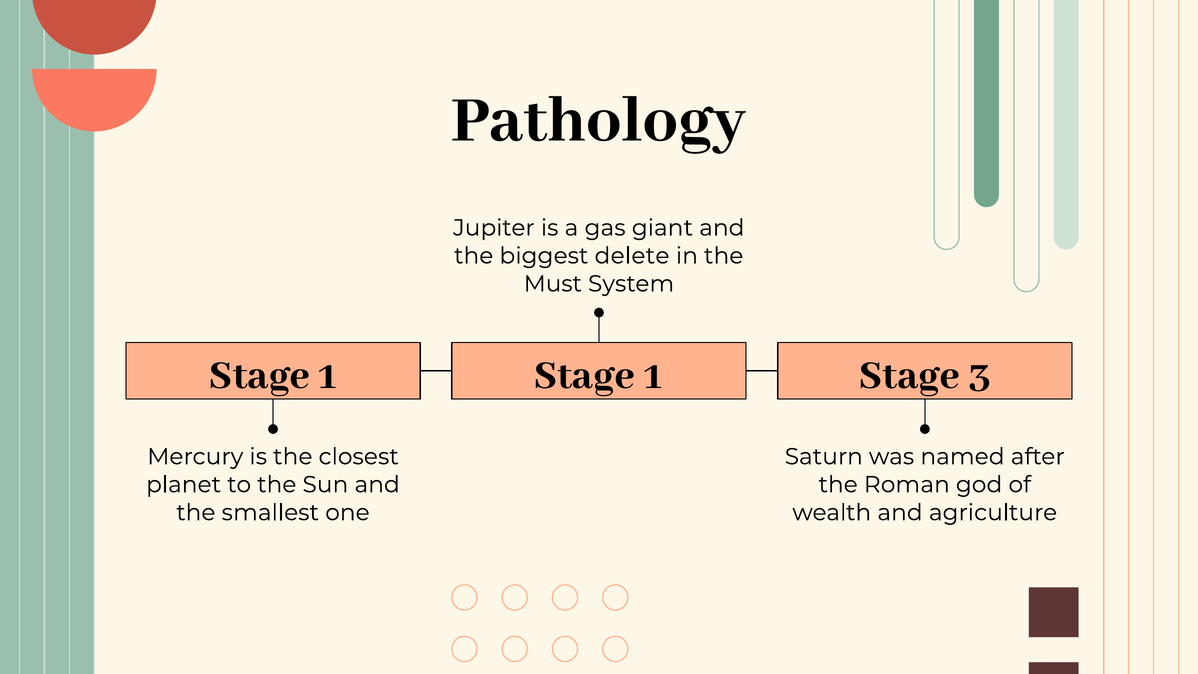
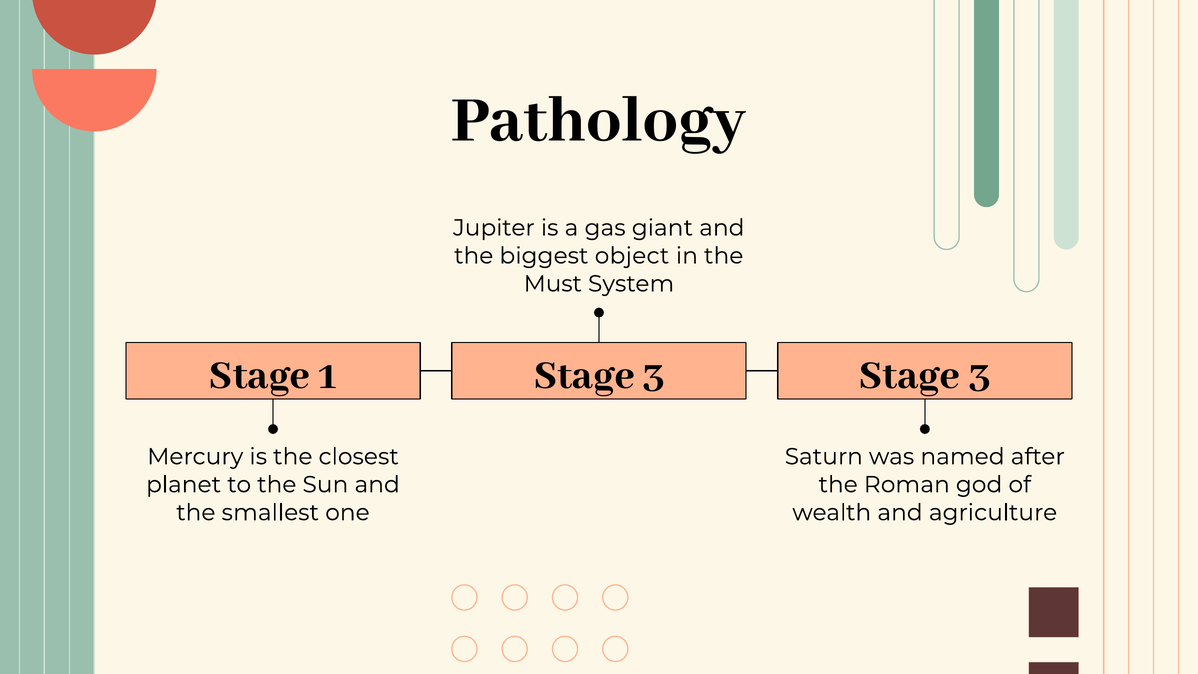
delete: delete -> object (632, 256)
1: 1 -> 3 (654, 374)
